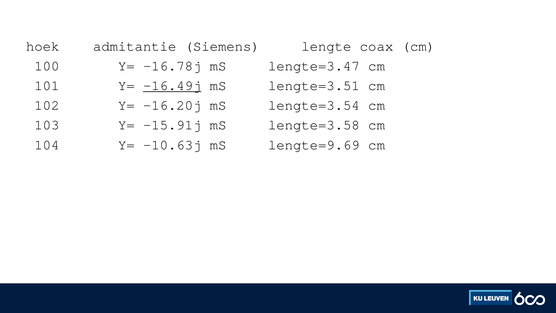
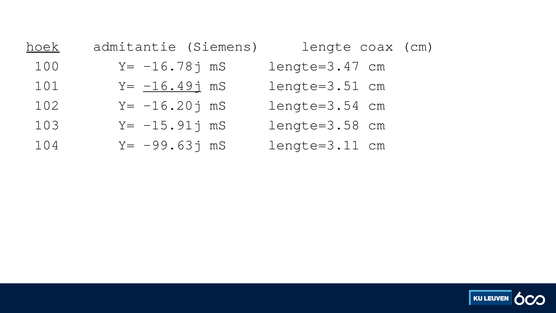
hoek underline: none -> present (43, 46)
-10.63j: -10.63j -> -99.63j (172, 145)
lengte=9.69: lengte=9.69 -> lengte=3.11 (314, 145)
